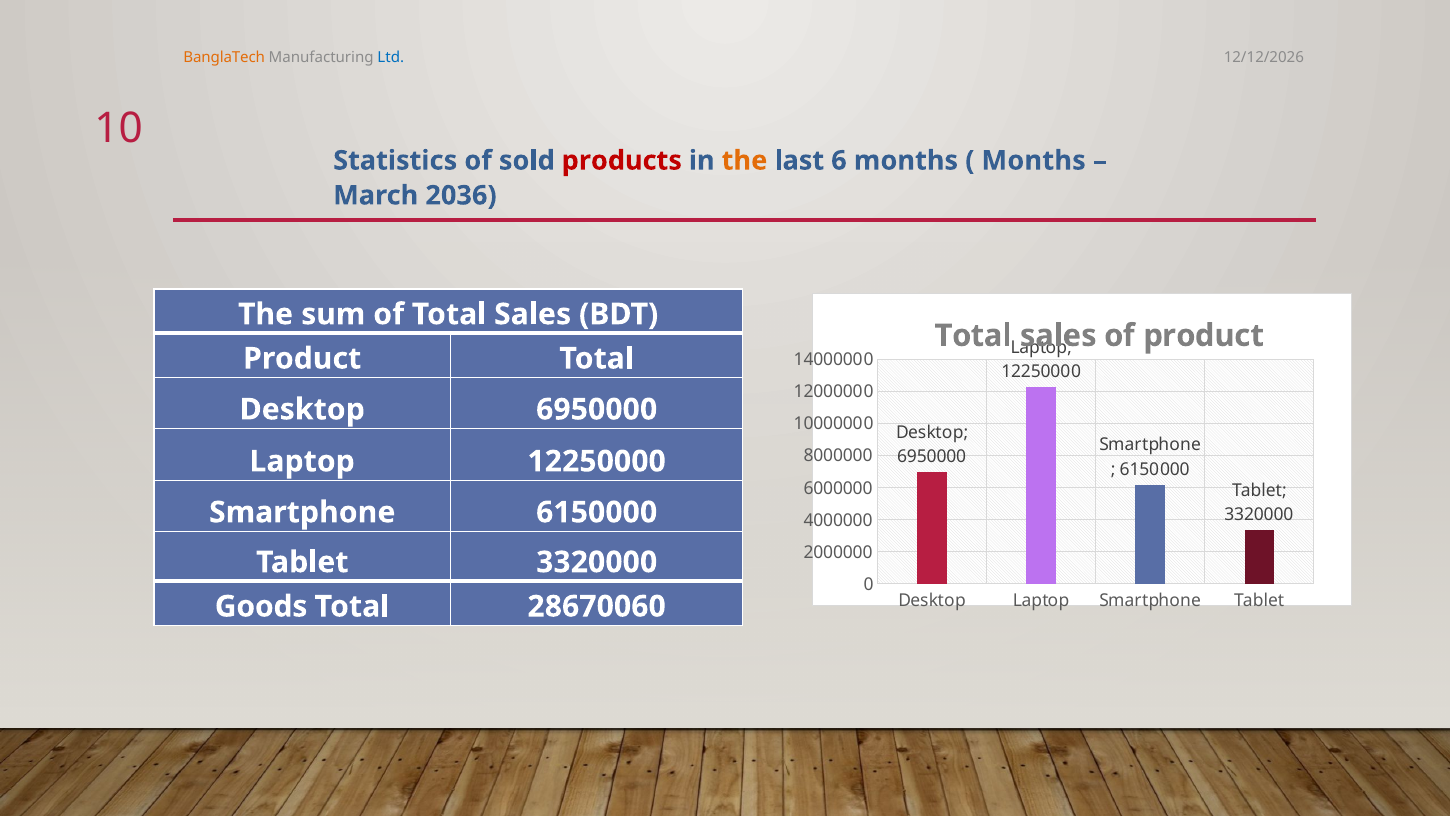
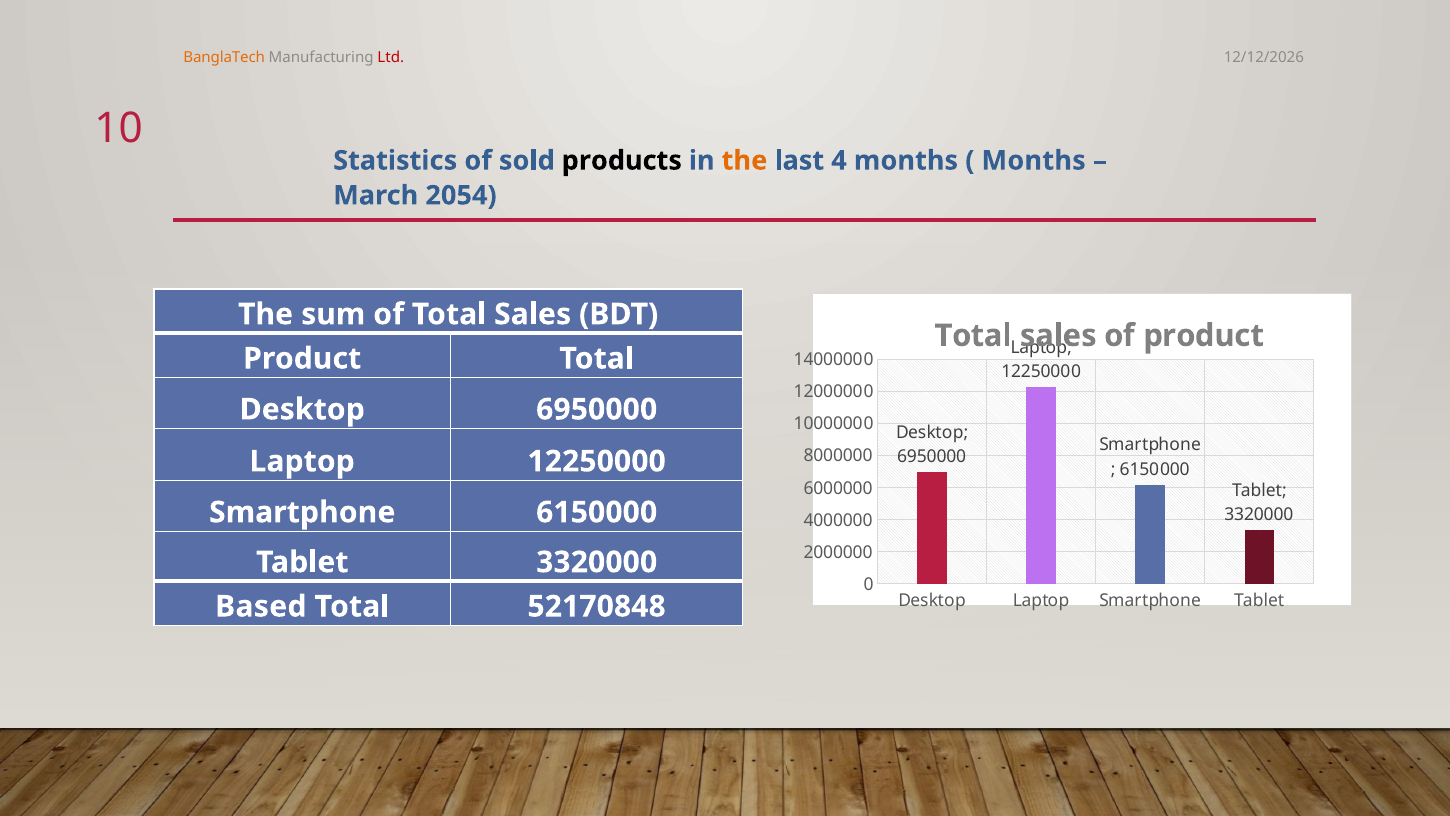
Ltd colour: blue -> red (391, 57)
products colour: red -> black (622, 161)
6: 6 -> 4 (839, 161)
2036: 2036 -> 2054 (461, 195)
Goods: Goods -> Based (261, 606)
28670060: 28670060 -> 52170848 (597, 606)
